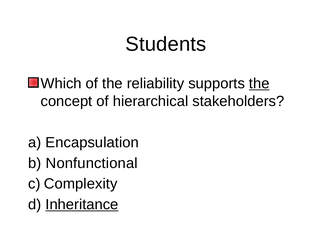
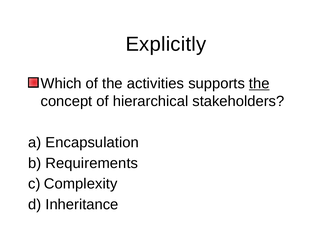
Students: Students -> Explicitly (166, 44)
reliability: reliability -> activities (155, 83)
Nonfunctional: Nonfunctional -> Requirements (92, 163)
Inheritance underline: present -> none (82, 205)
